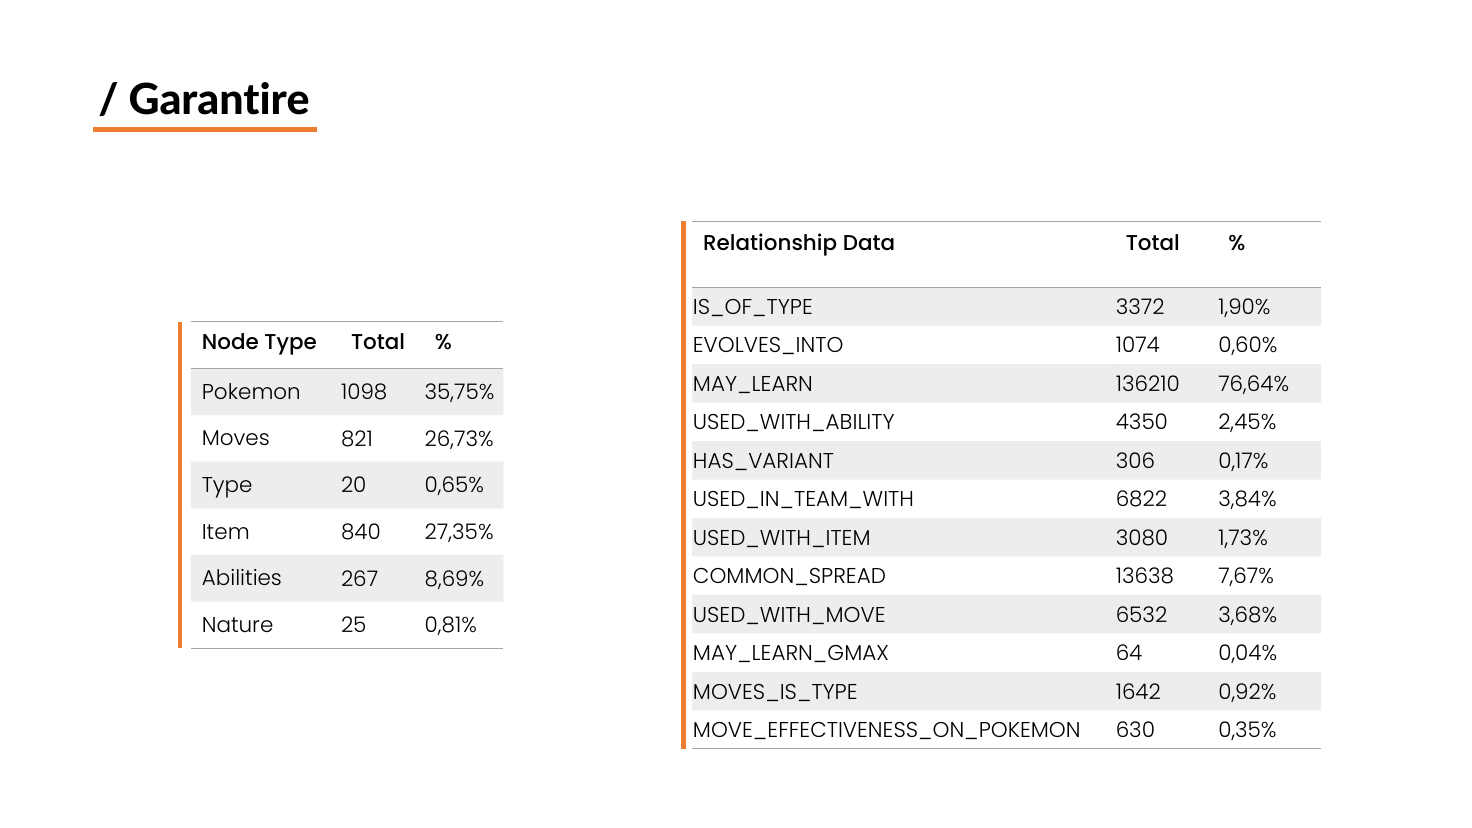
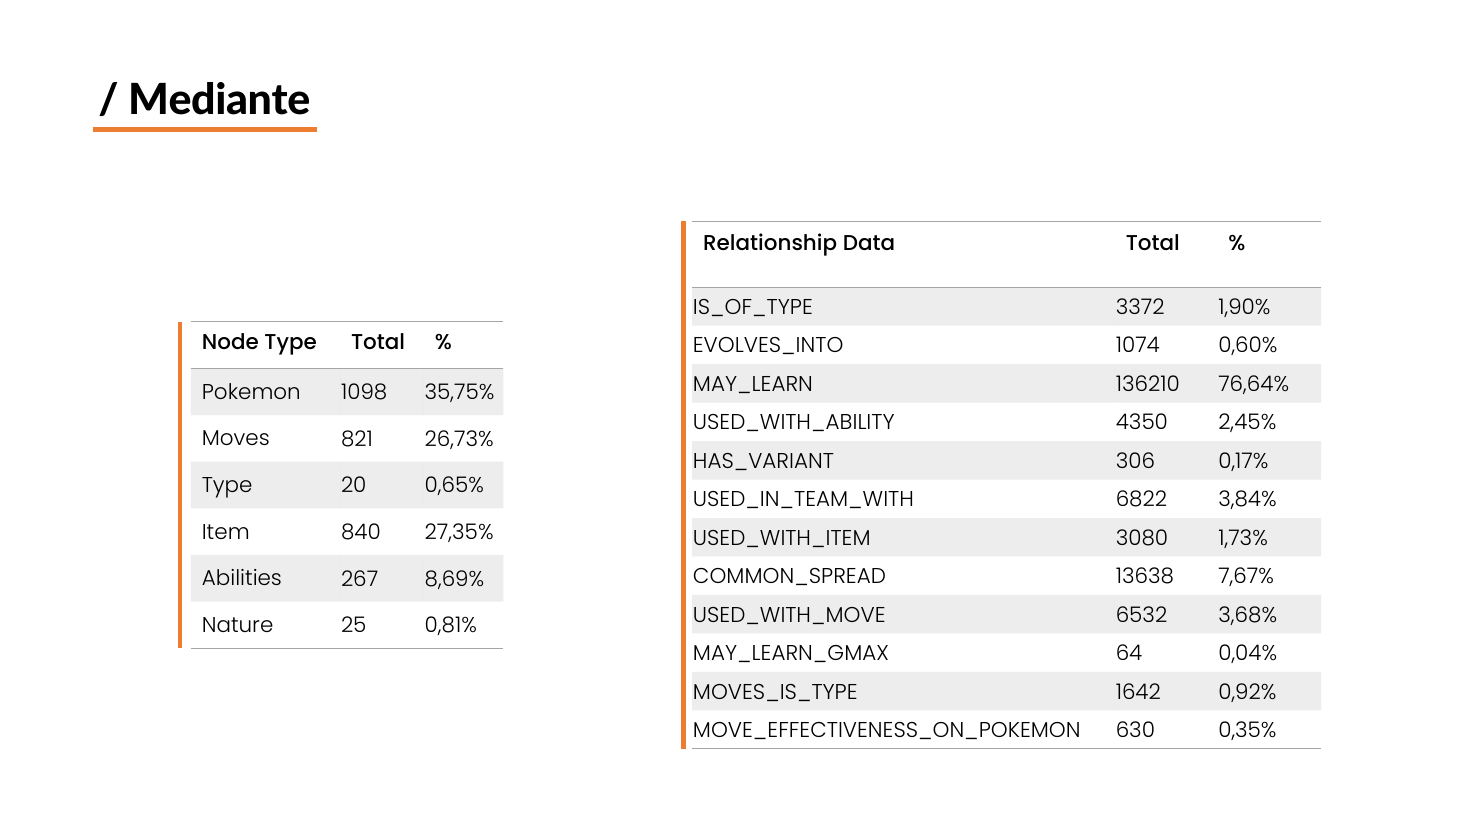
Garantire: Garantire -> Mediante (219, 100)
